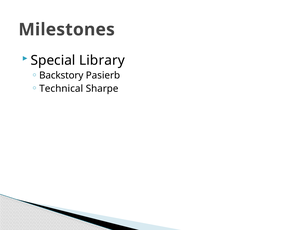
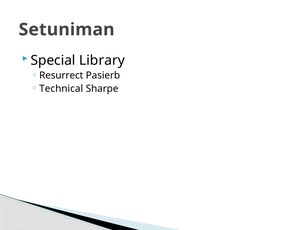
Milestones: Milestones -> Setuniman (67, 30)
Backstory: Backstory -> Resurrect (61, 76)
